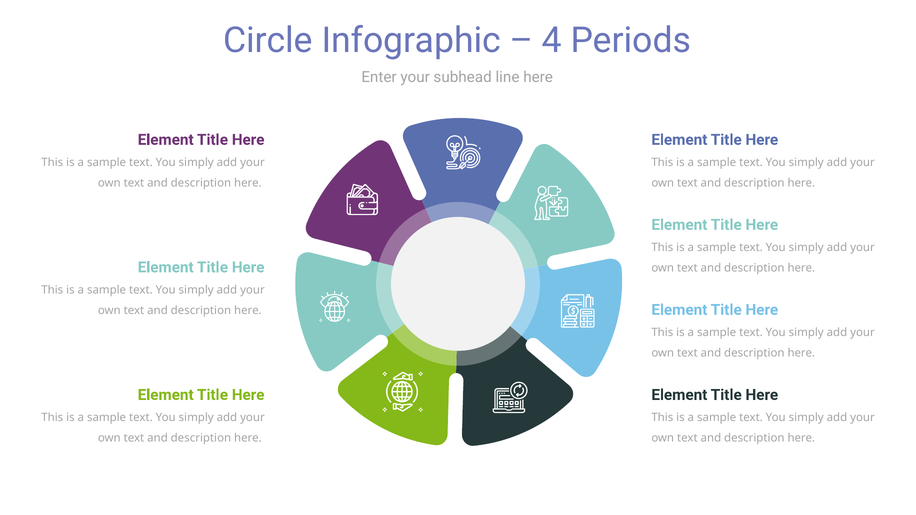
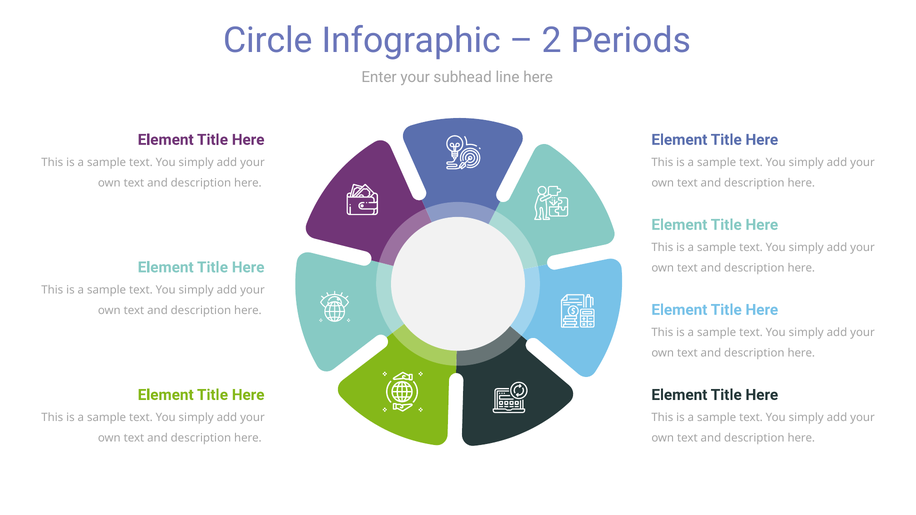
4: 4 -> 2 (552, 41)
